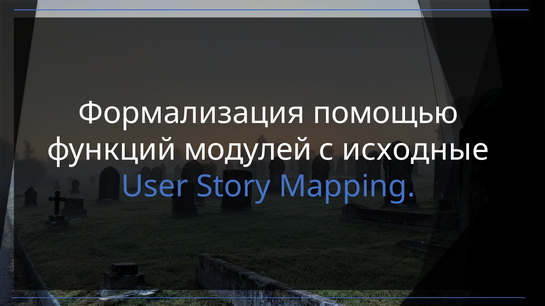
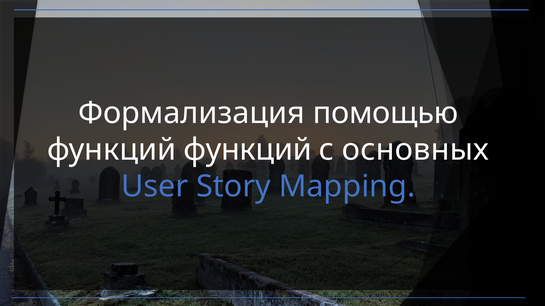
функций модулей: модулей -> функций (248, 150)
исходные: исходные -> основных (415, 150)
